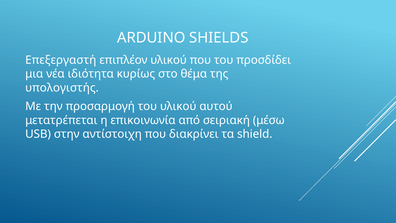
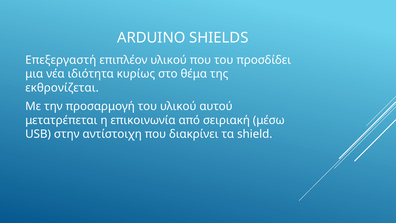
υπολογιστής: υπολογιστής -> εκθρονίζεται (62, 88)
